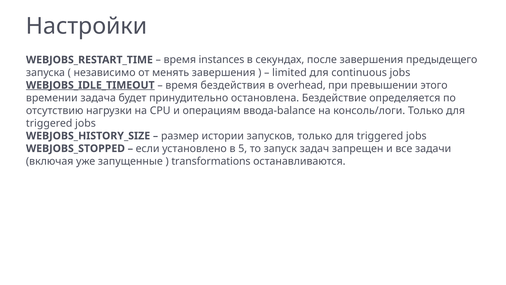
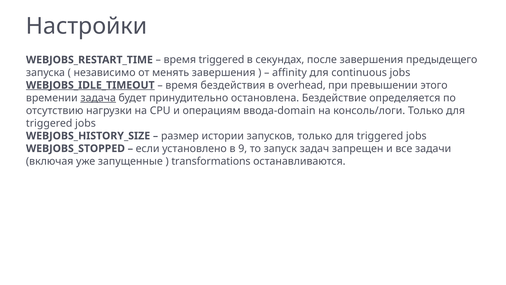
время instances: instances -> triggered (221, 60)
limited: limited -> affinity (289, 72)
задача underline: none -> present (98, 98)
ввода-balance: ввода-balance -> ввода-domain (279, 110)
5: 5 -> 9 (243, 148)
